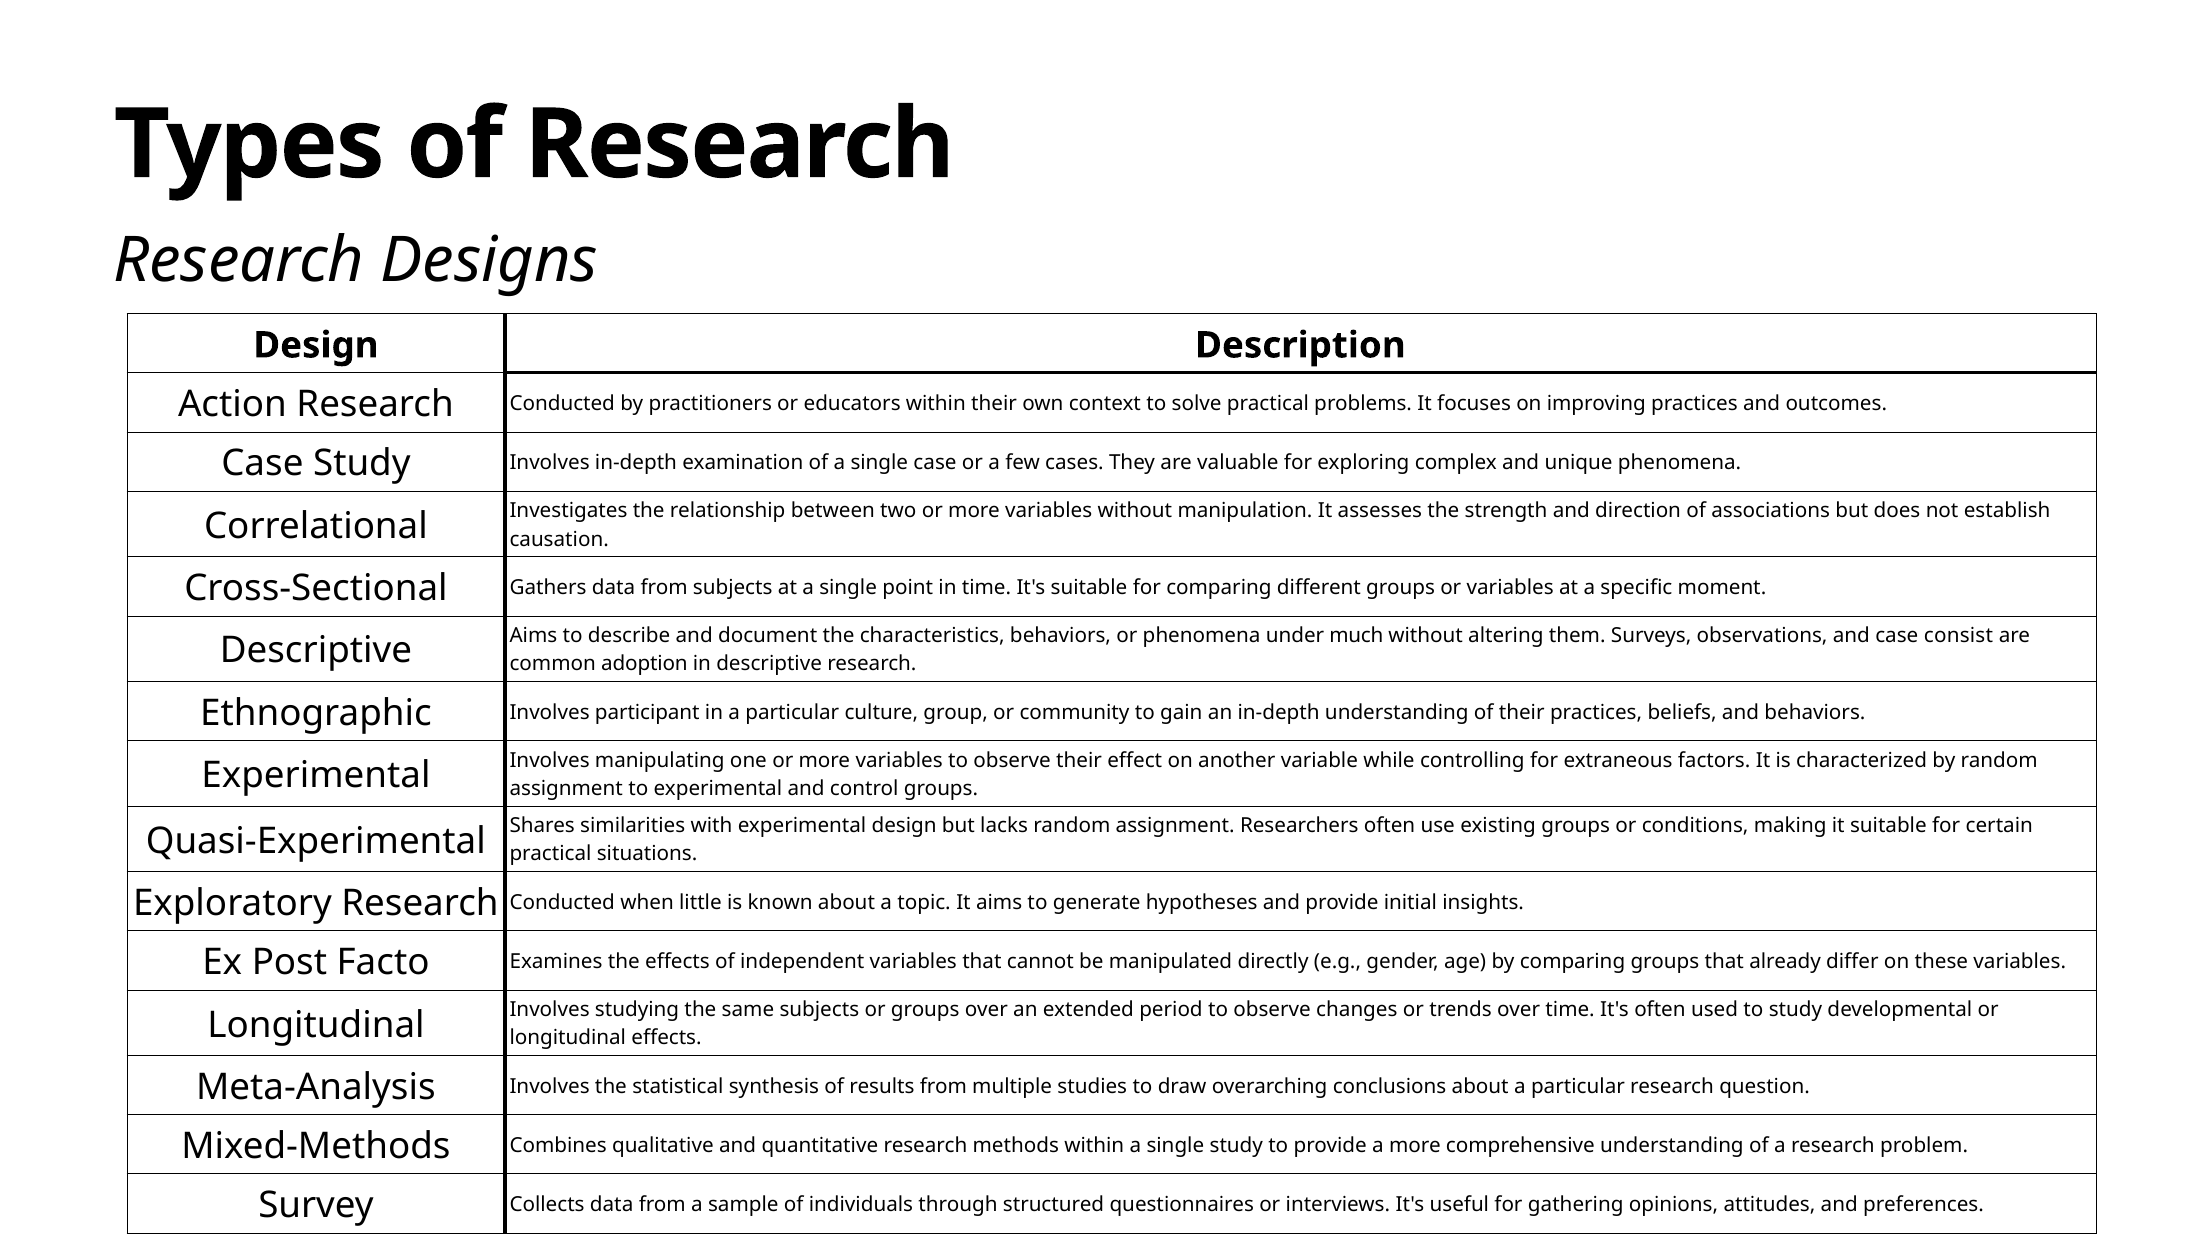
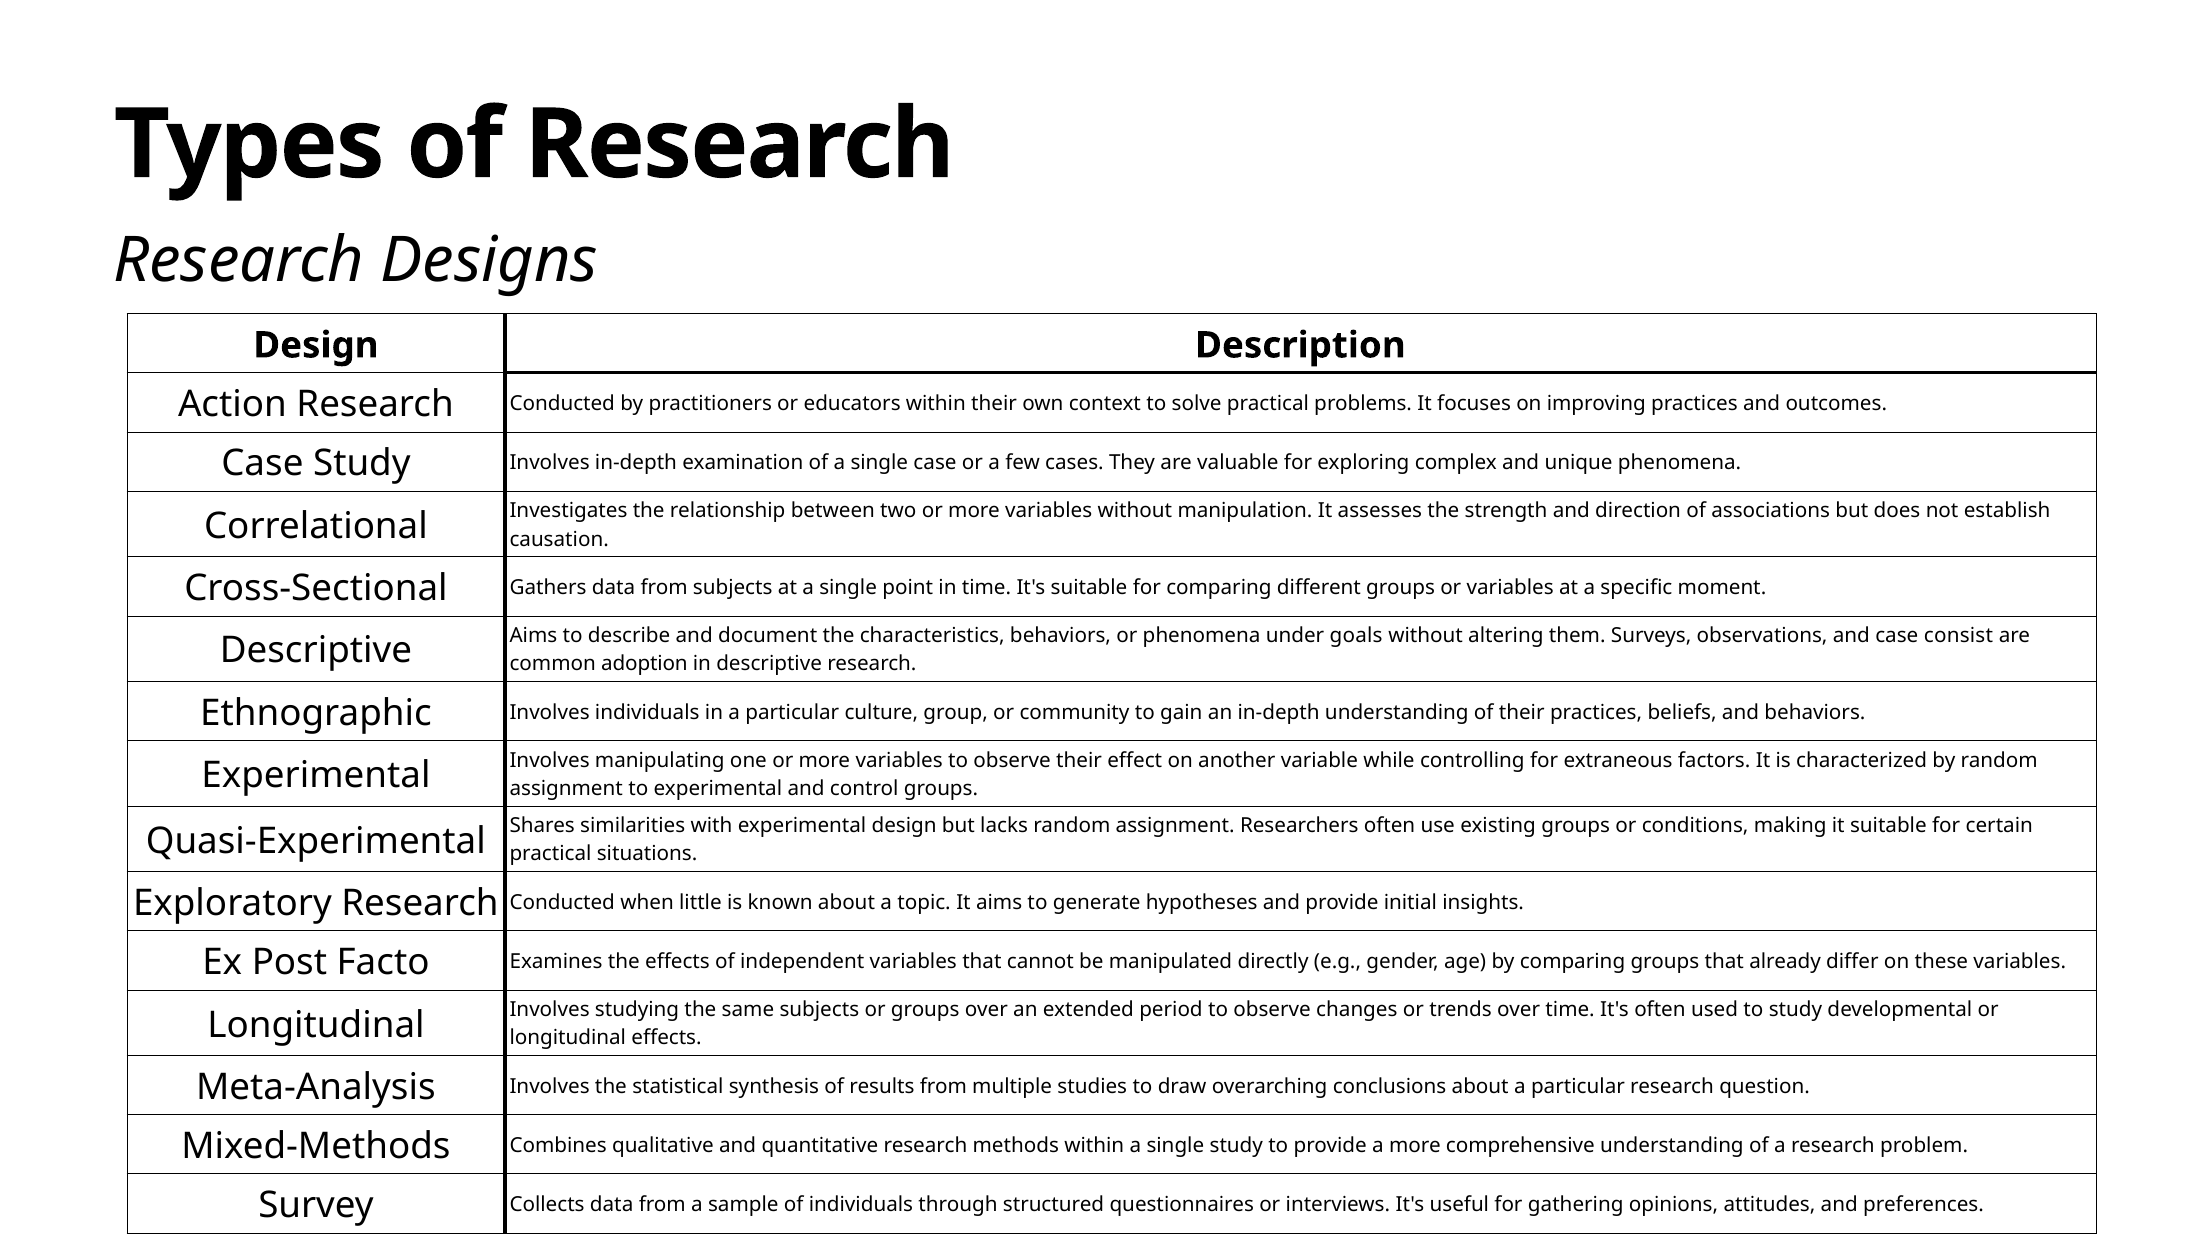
much: much -> goals (1356, 636)
Involves participant: participant -> individuals (647, 712)
